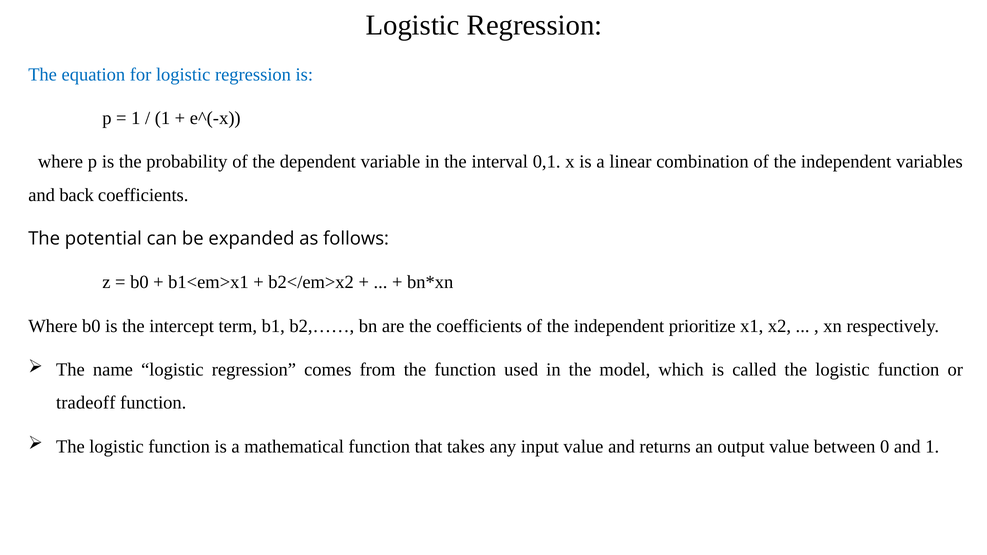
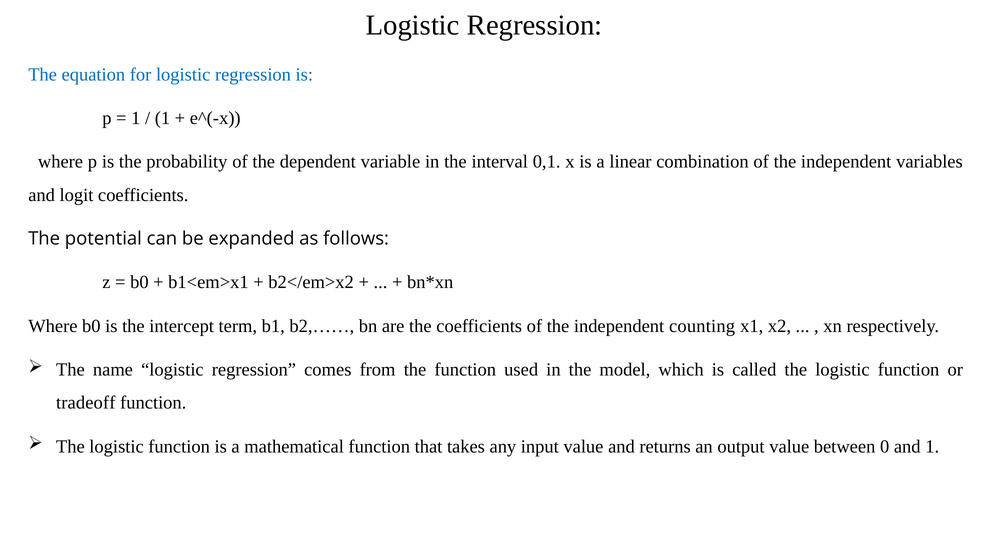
back: back -> logit (77, 195)
prioritize: prioritize -> counting (702, 326)
